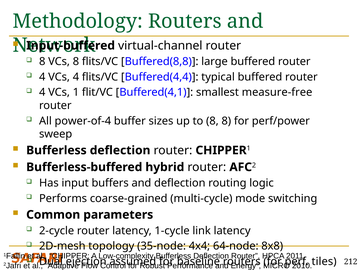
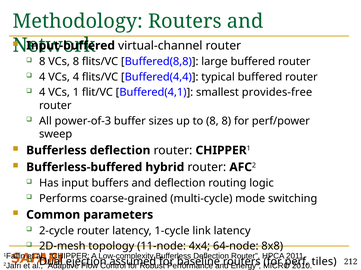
measure-free: measure-free -> provides-free (277, 93)
power-of-4: power-of-4 -> power-of-3 (83, 121)
35-node: 35-node -> 11-node (162, 247)
